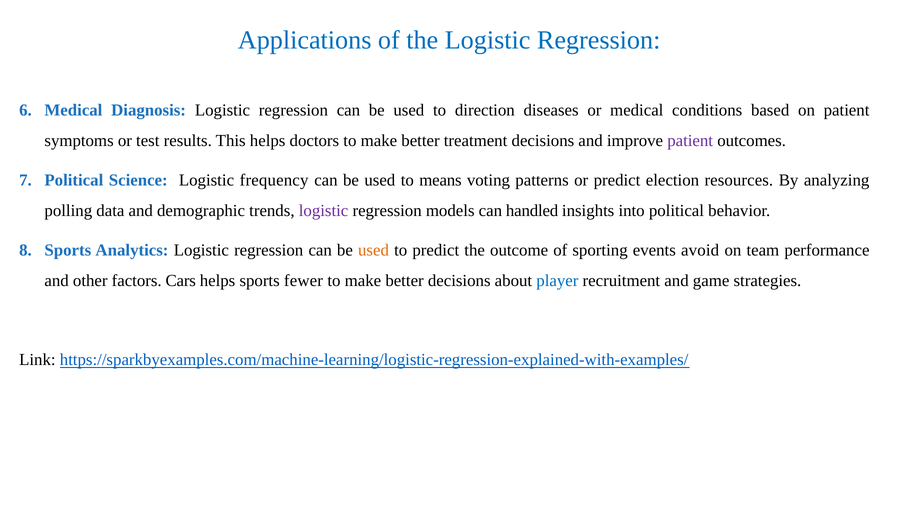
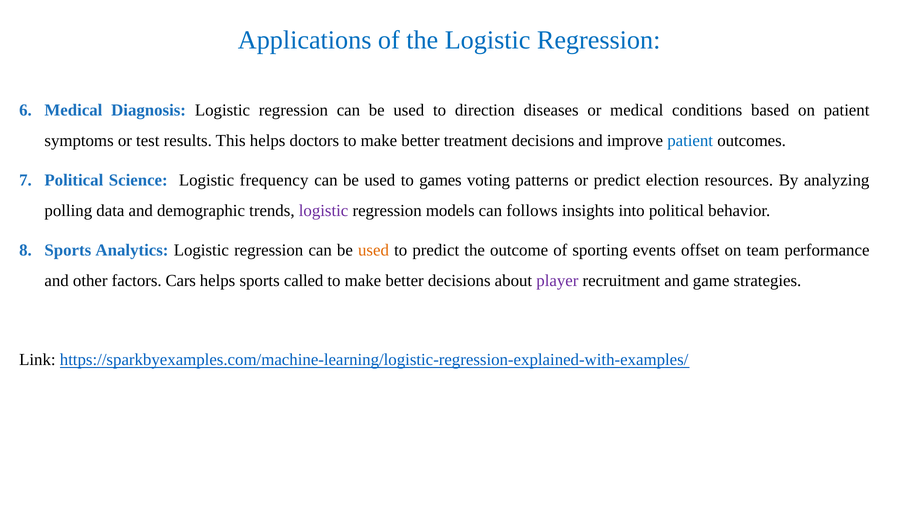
patient colour: purple -> blue (690, 141)
means: means -> games (440, 181)
handled: handled -> follows (532, 211)
avoid: avoid -> offset (700, 251)
fewer: fewer -> called (304, 281)
player colour: blue -> purple (557, 281)
